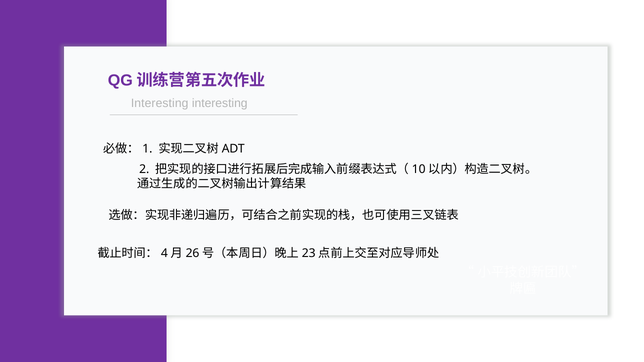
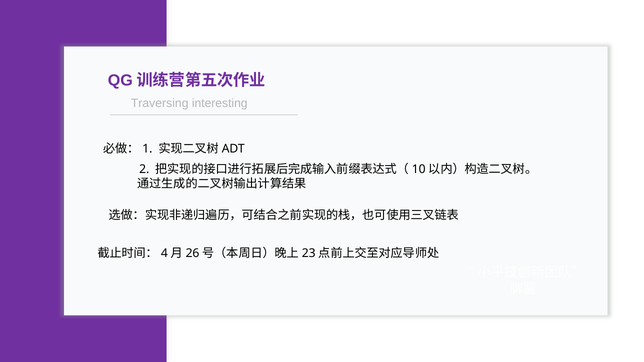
Interesting: Interesting -> Traversing (160, 103)
